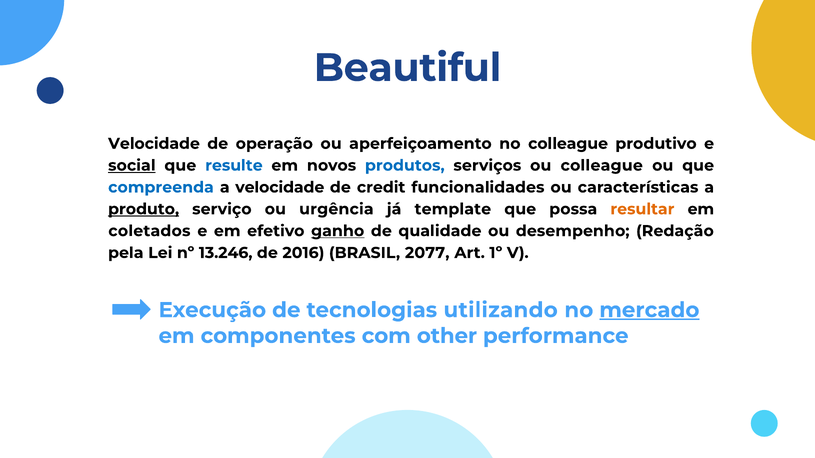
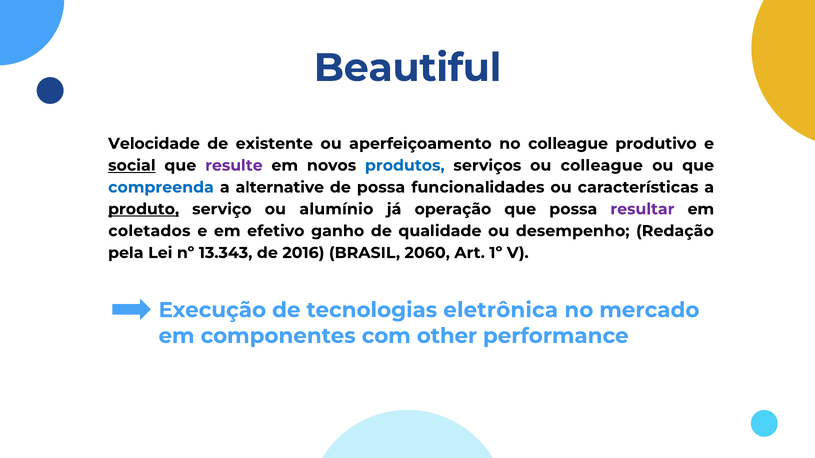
operação: operação -> existente (274, 144)
resulte colour: blue -> purple (234, 166)
a velocidade: velocidade -> alternative (280, 187)
de credit: credit -> possa (381, 187)
urgência: urgência -> alumínio (336, 209)
template: template -> operação (453, 209)
resultar colour: orange -> purple (642, 209)
ganho underline: present -> none (338, 231)
13.246: 13.246 -> 13.343 (226, 253)
2077: 2077 -> 2060 (427, 253)
utilizando: utilizando -> eletrônica (501, 310)
mercado underline: present -> none (649, 310)
